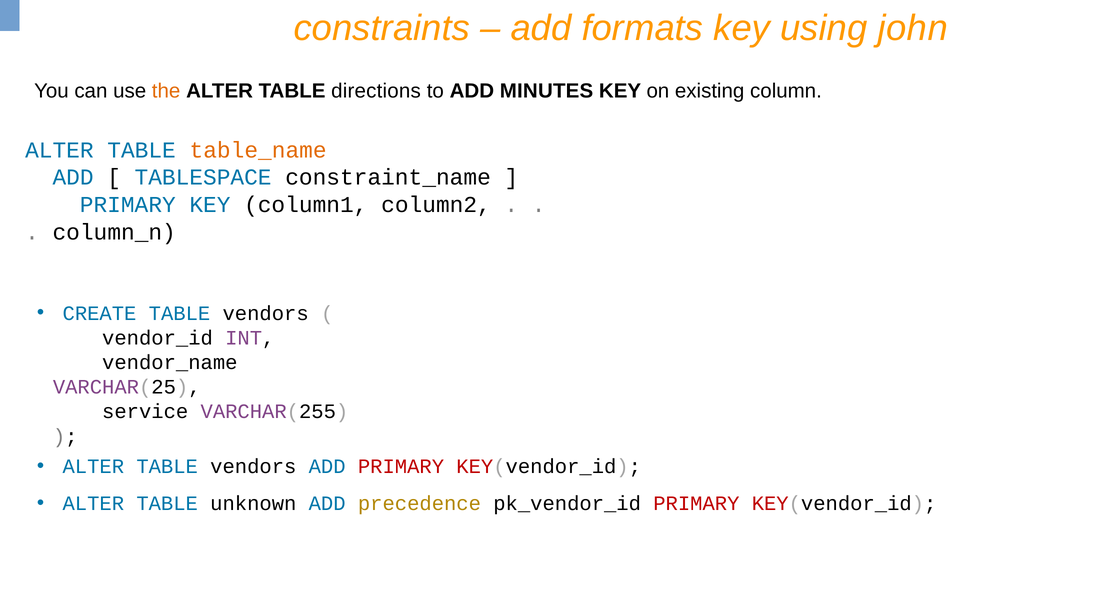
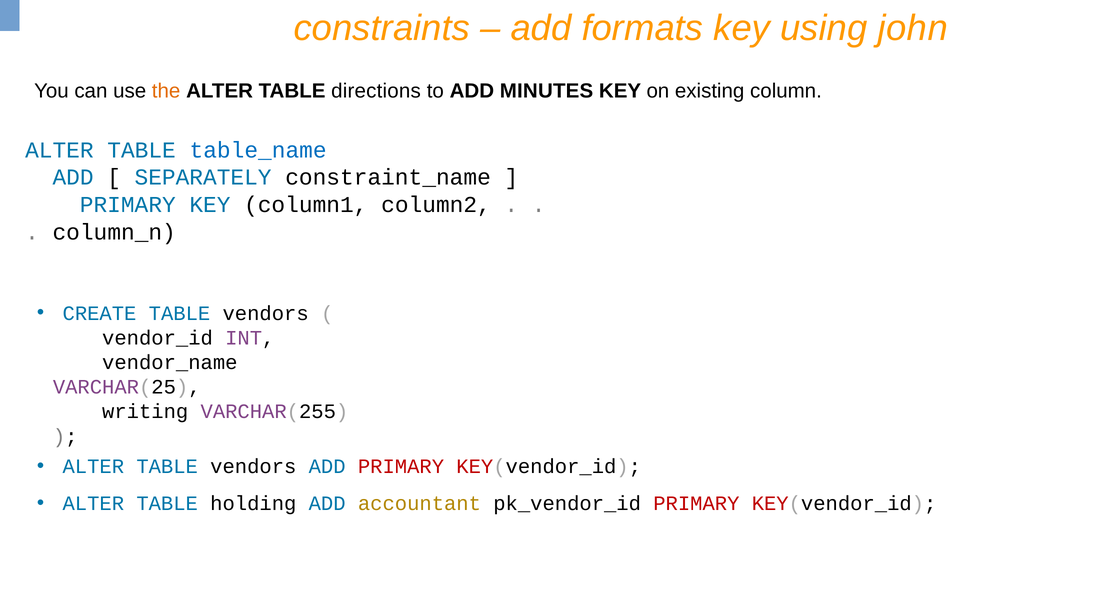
table_name colour: orange -> blue (258, 150)
TABLESPACE: TABLESPACE -> SEPARATELY (203, 177)
service: service -> writing (145, 412)
unknown: unknown -> holding (253, 504)
precedence: precedence -> accountant (419, 504)
